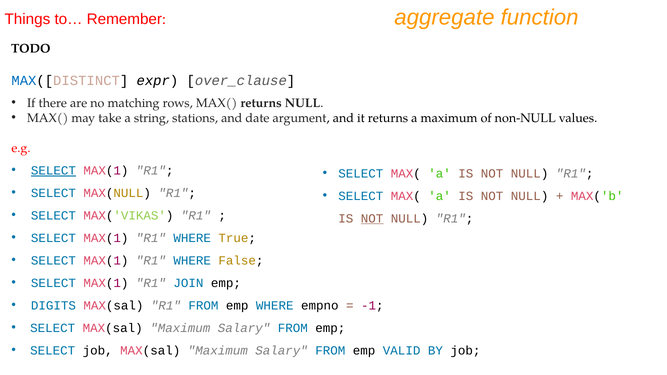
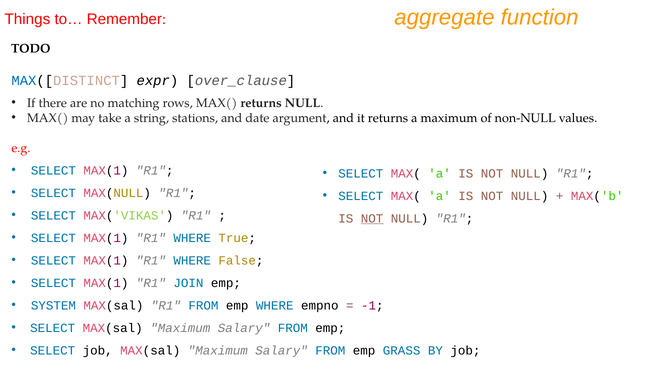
SELECT underline: present -> none (53, 171)
DIGITS: DIGITS -> SYSTEM (53, 306)
VALID: VALID -> GRASS (402, 351)
